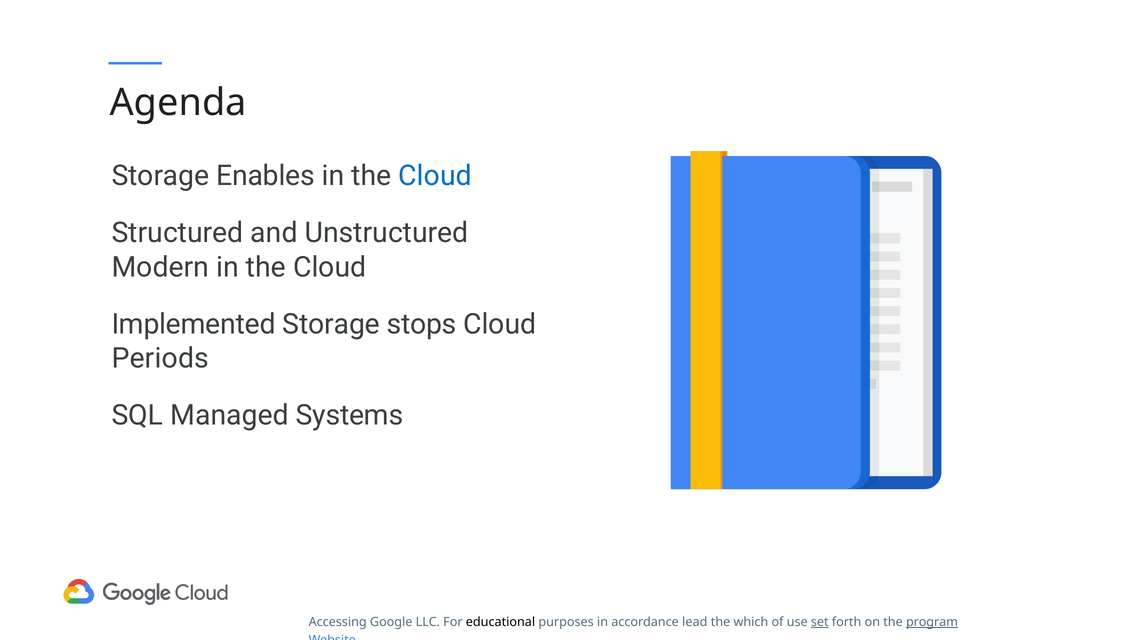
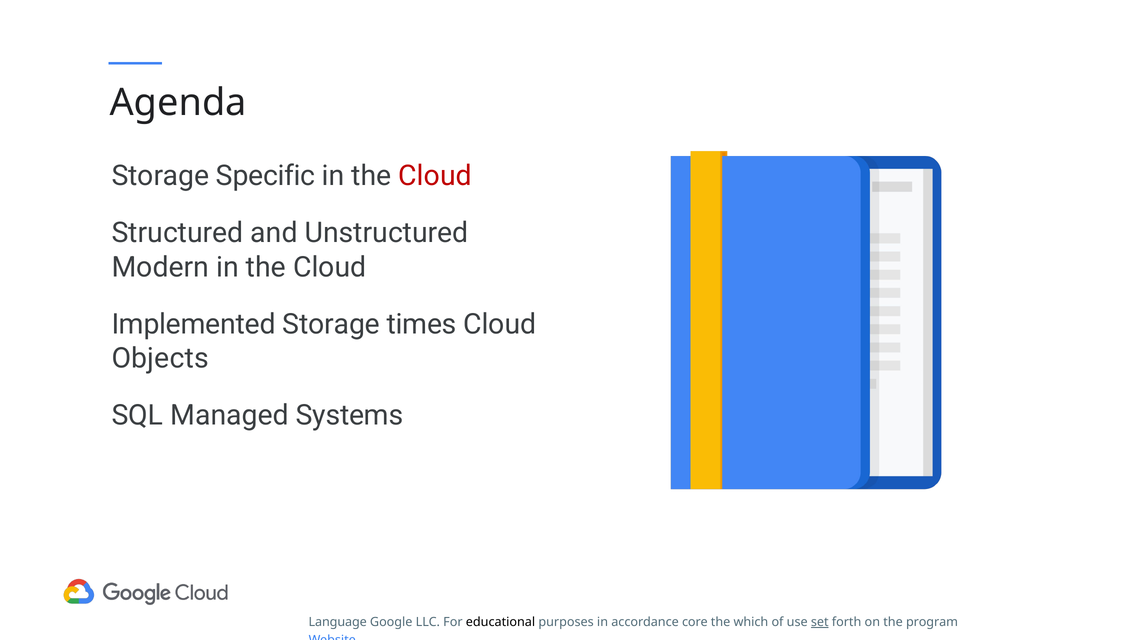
Enables: Enables -> Specific (266, 176)
Cloud colour: blue -> red (435, 176)
stops: stops -> times (422, 324)
Periods: Periods -> Objects (160, 358)
Accessing: Accessing -> Language (338, 622)
lead: lead -> core (695, 622)
program underline: present -> none (932, 622)
